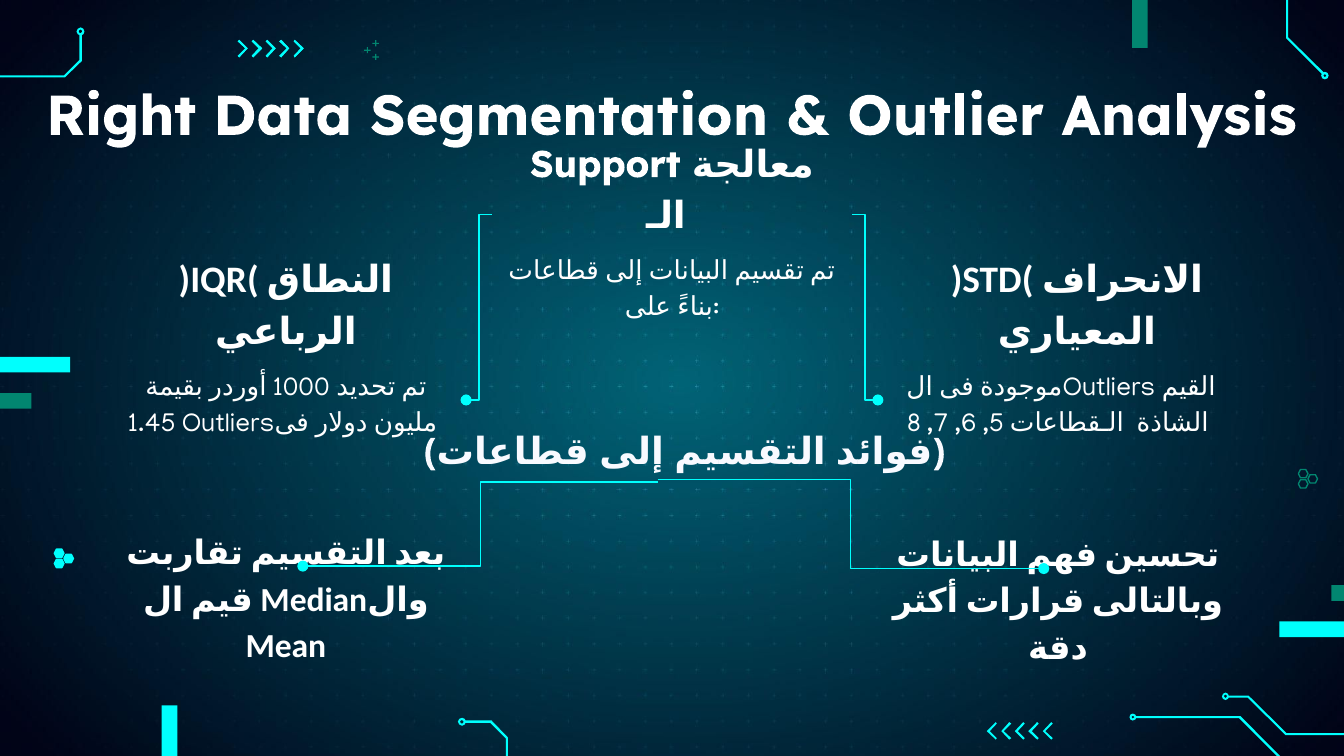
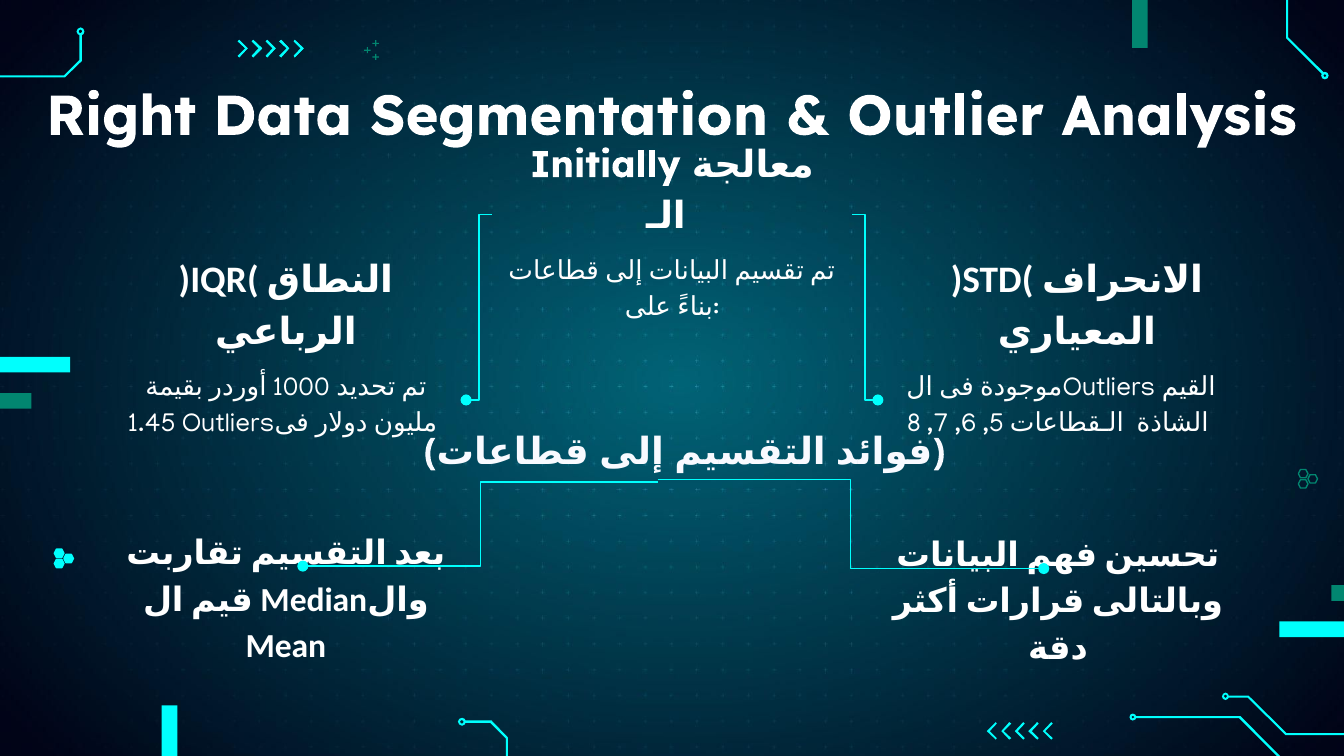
Support: Support -> Initially (605, 165)
